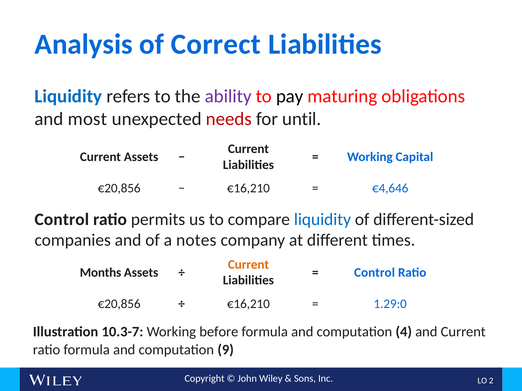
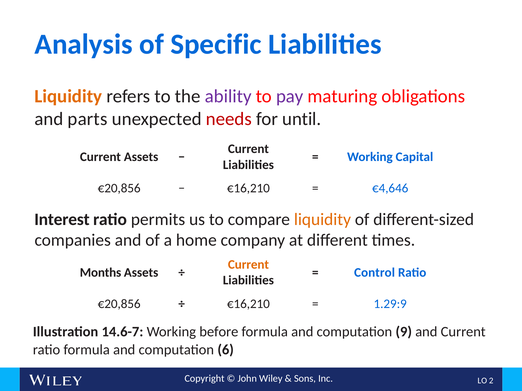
Correct: Correct -> Specific (216, 44)
Liquidity colour: blue -> orange (68, 97)
pay colour: black -> purple (290, 97)
most: most -> parts (88, 119)
Control: Control -> Interest (62, 220)
liquidity colour: blue -> orange (322, 220)
notes: notes -> home (196, 240)
1.29:0: 1.29:0 -> 1.29:9 (390, 304)
10.3-7: 10.3-7 -> 14.6-7 (122, 332)
4: 4 -> 9 (404, 332)
9: 9 -> 6 (226, 350)
